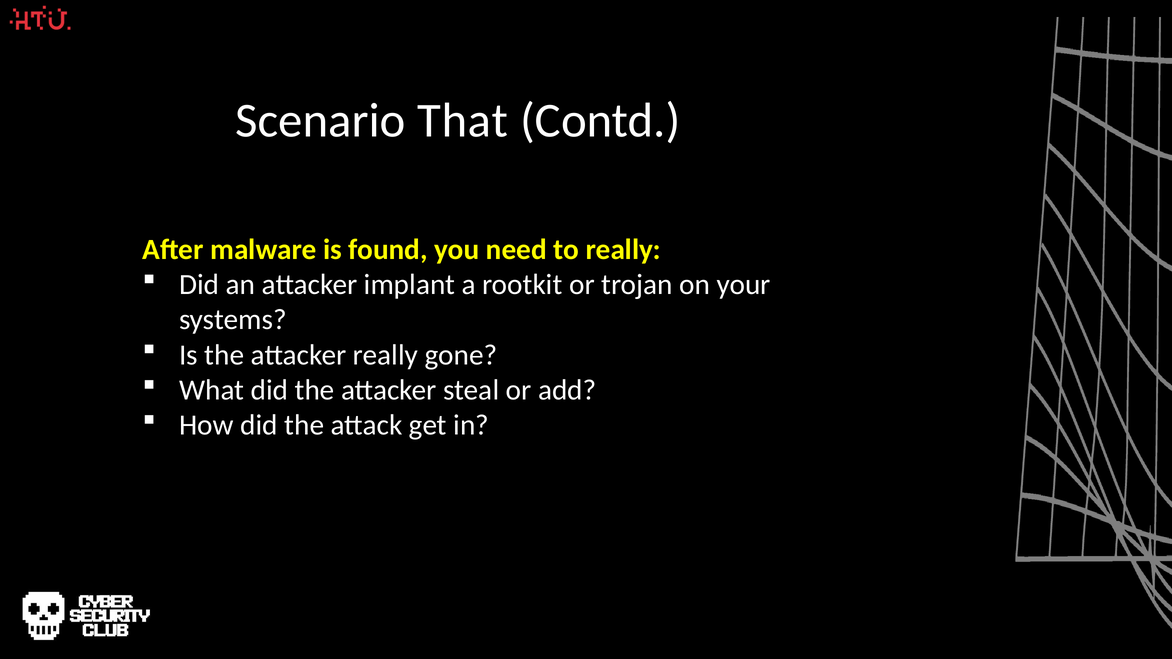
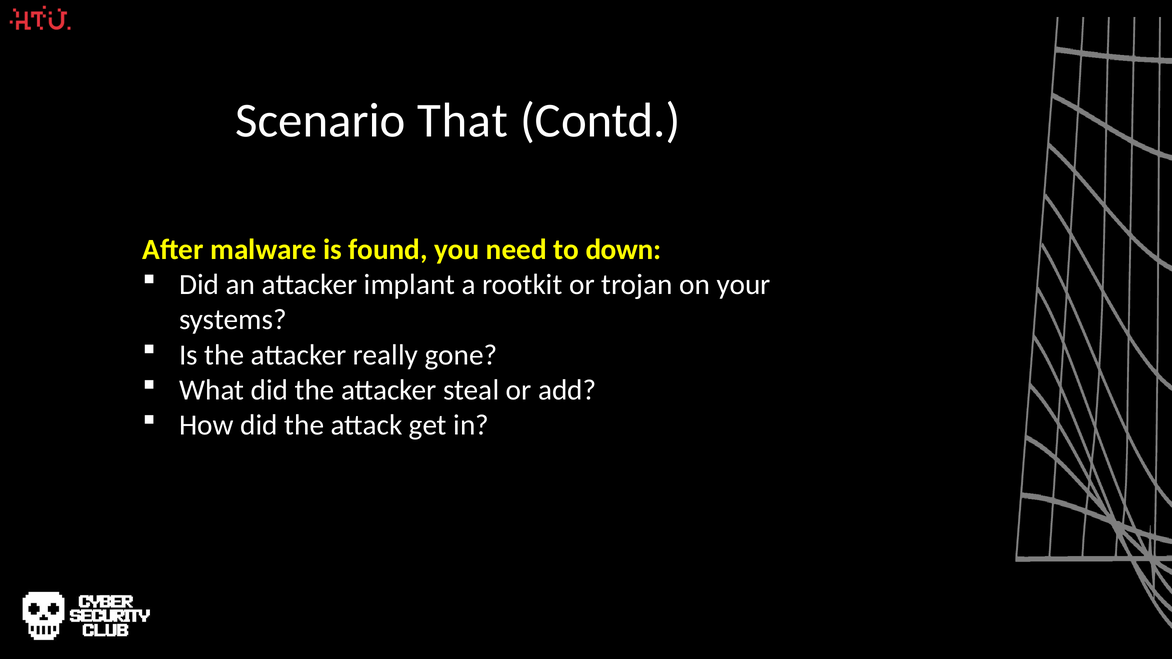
to really: really -> down (623, 250)
